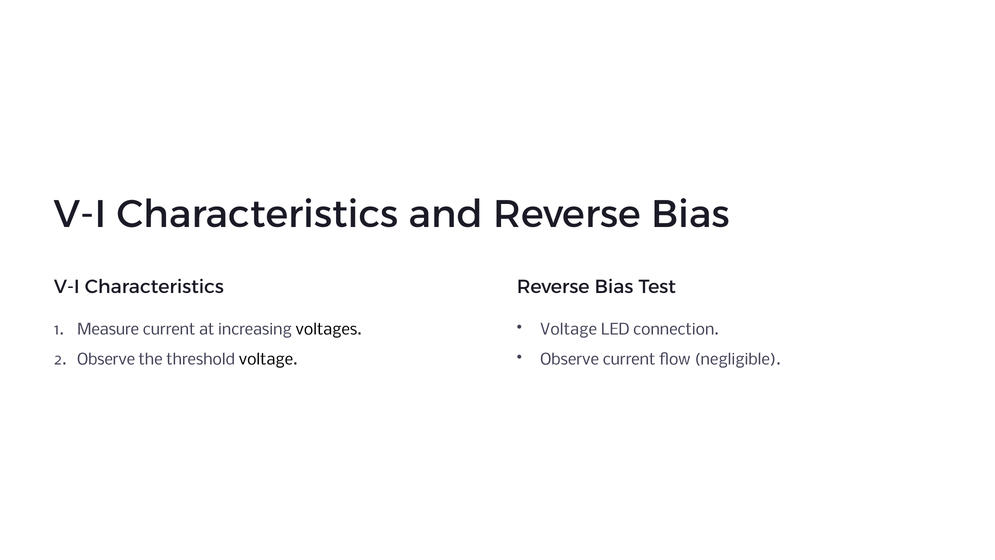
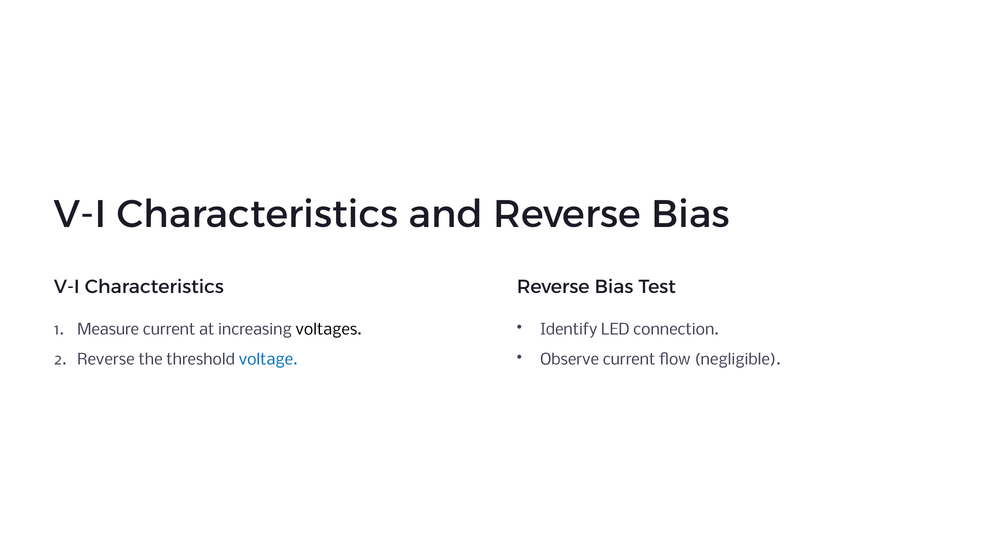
Voltage: Voltage -> Identify (569, 330)
Observe: Observe -> Reverse (106, 360)
voltage colour: black -> blue (268, 360)
